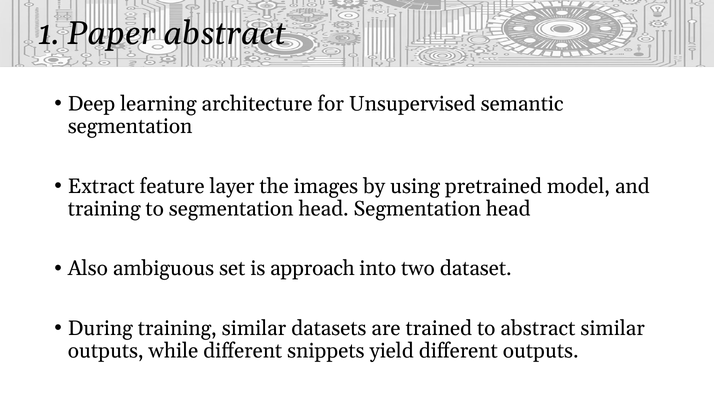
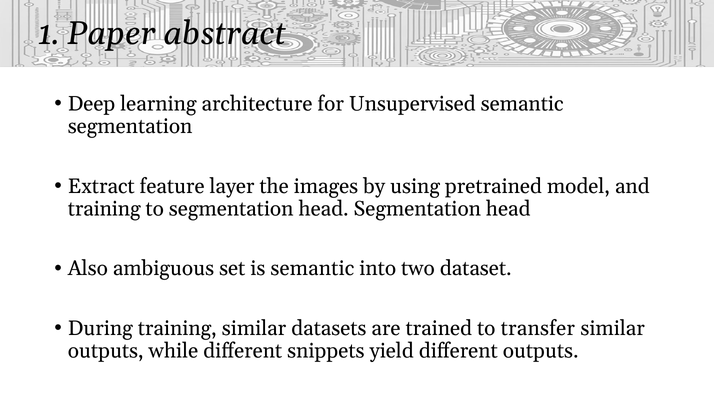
is approach: approach -> semantic (312, 268)
to abstract: abstract -> transfer (538, 328)
